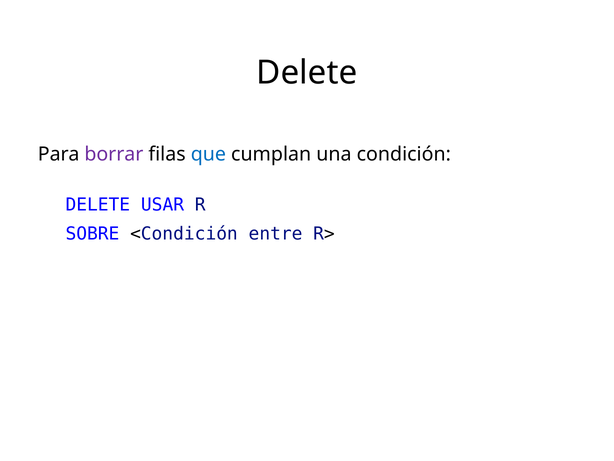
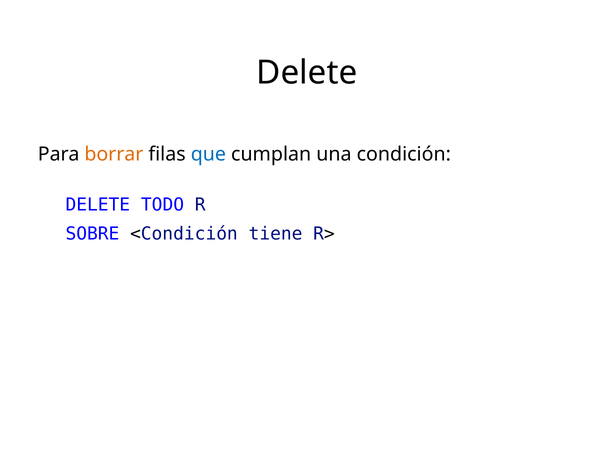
borrar colour: purple -> orange (114, 154)
USAR: USAR -> TODO (163, 204)
entre: entre -> tiene (276, 233)
